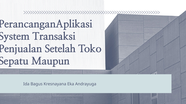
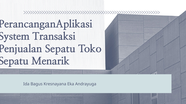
Setelah: Setelah -> Sepatu (60, 49)
Maupun: Maupun -> Menarik (50, 61)
